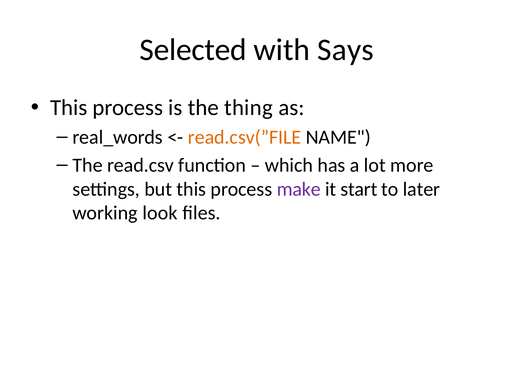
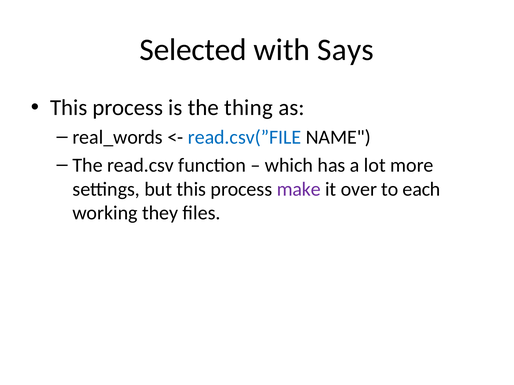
read.csv(”FILE colour: orange -> blue (245, 137)
start: start -> over (359, 189)
later: later -> each (422, 189)
look: look -> they (160, 213)
